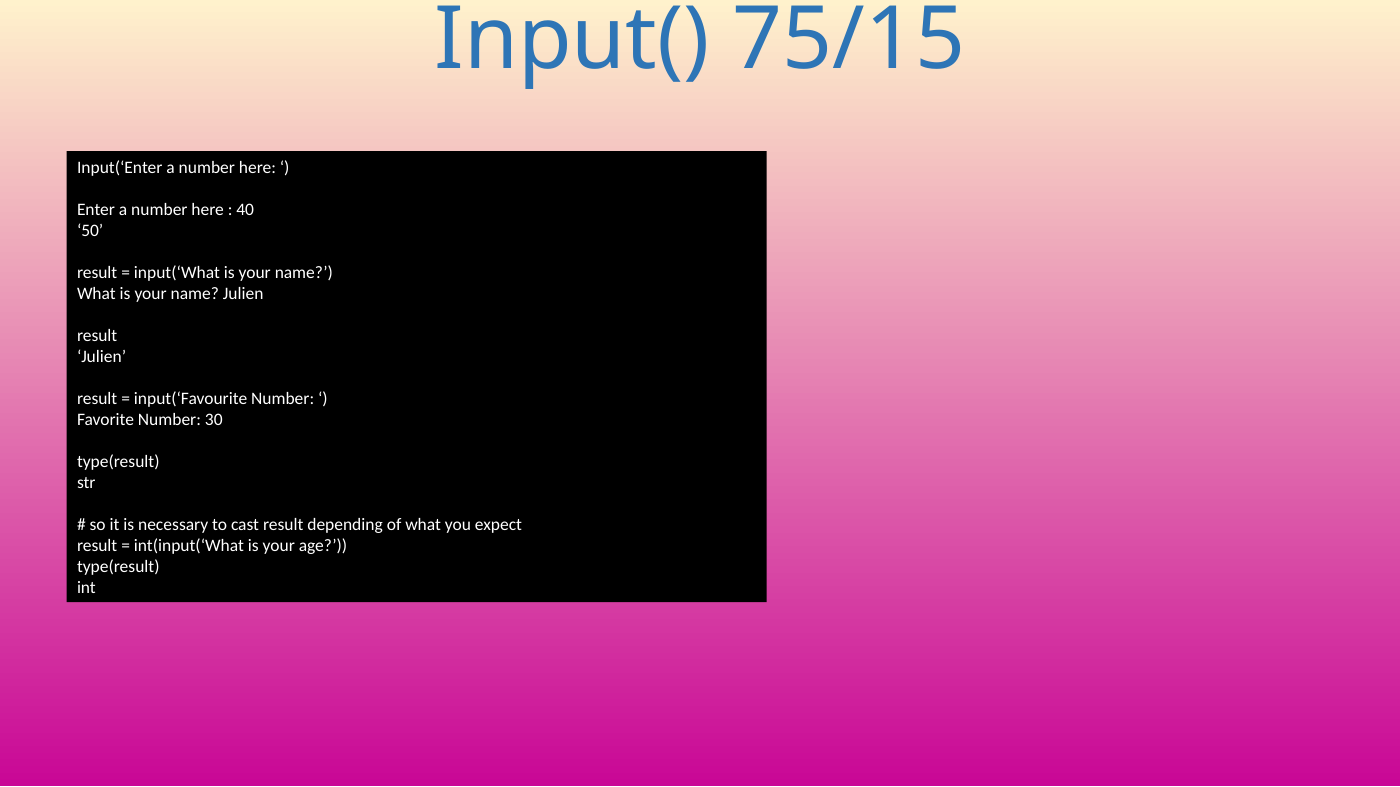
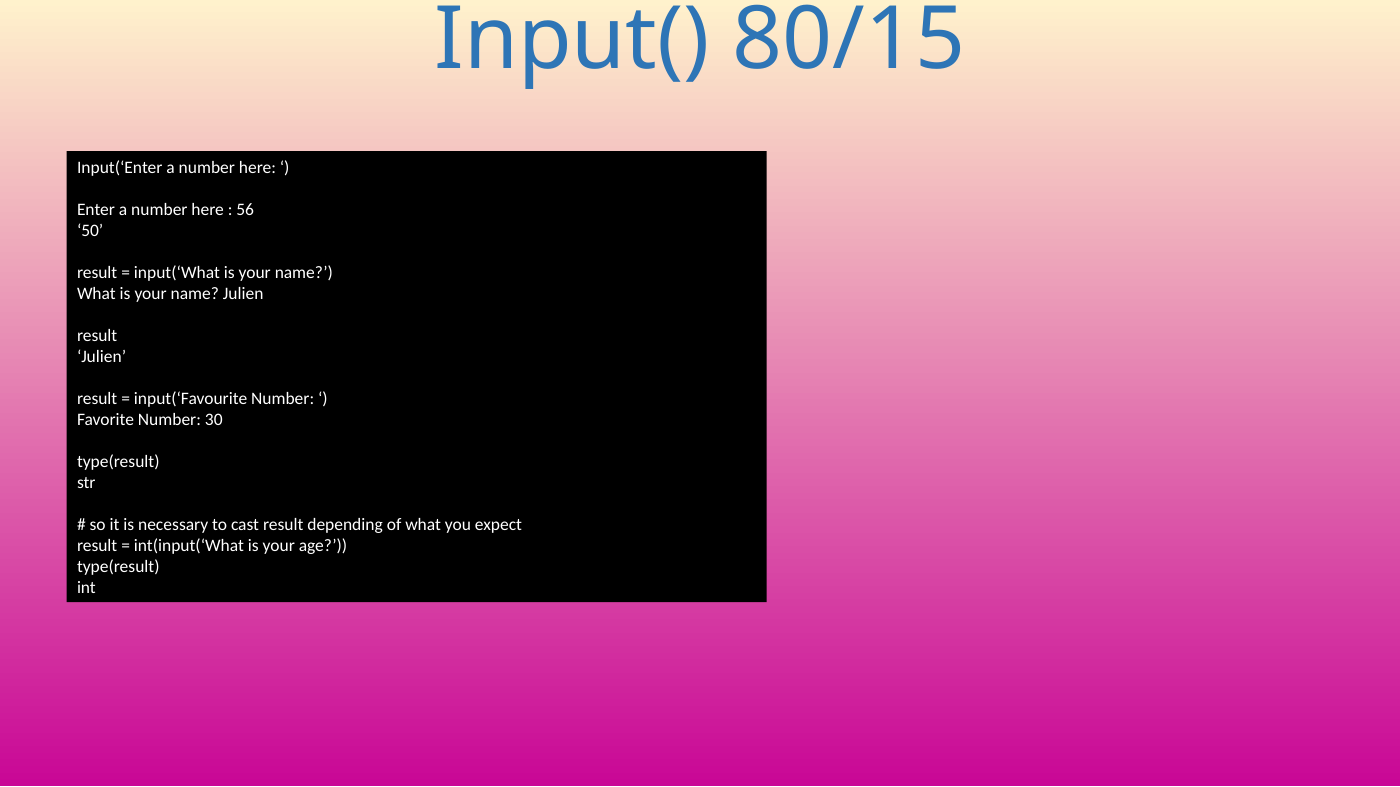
75/15: 75/15 -> 80/15 (849, 40)
40: 40 -> 56 (245, 210)
